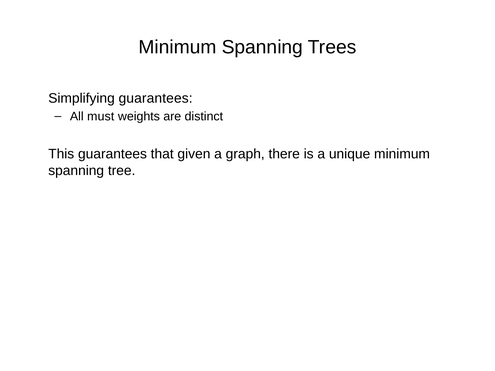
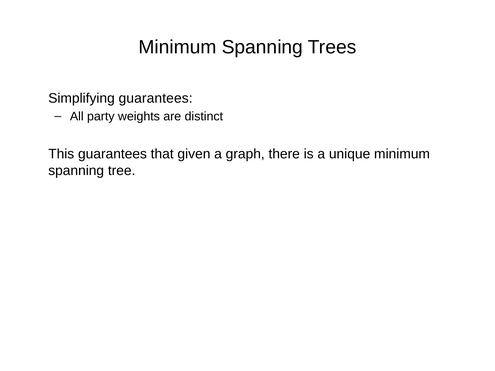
must: must -> party (101, 116)
